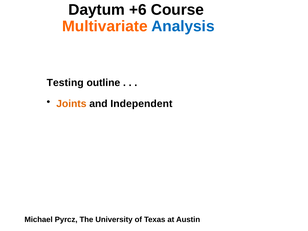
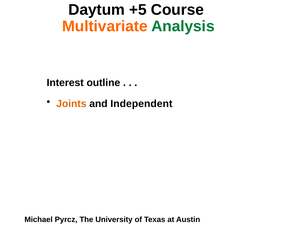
+6: +6 -> +5 (138, 10)
Analysis colour: blue -> green (183, 26)
Testing: Testing -> Interest (65, 83)
